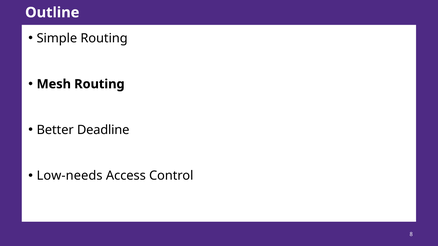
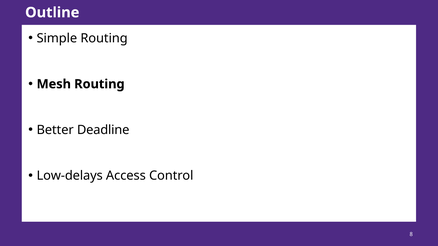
Low-needs: Low-needs -> Low-delays (70, 176)
